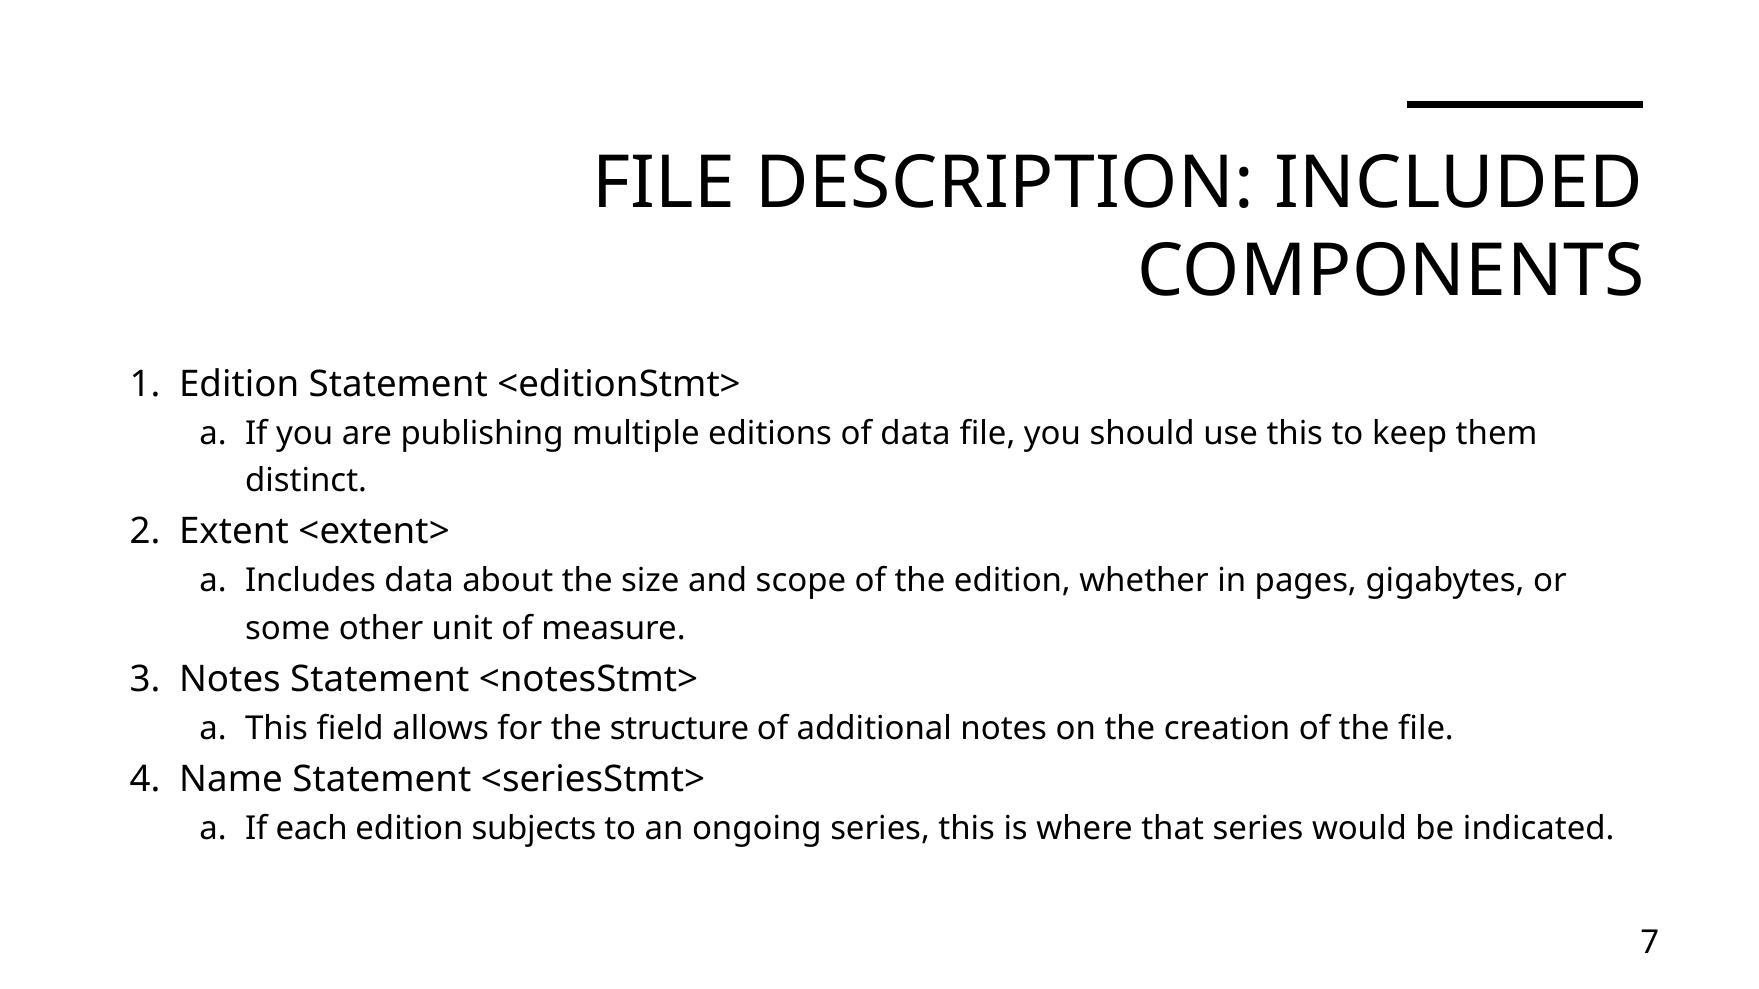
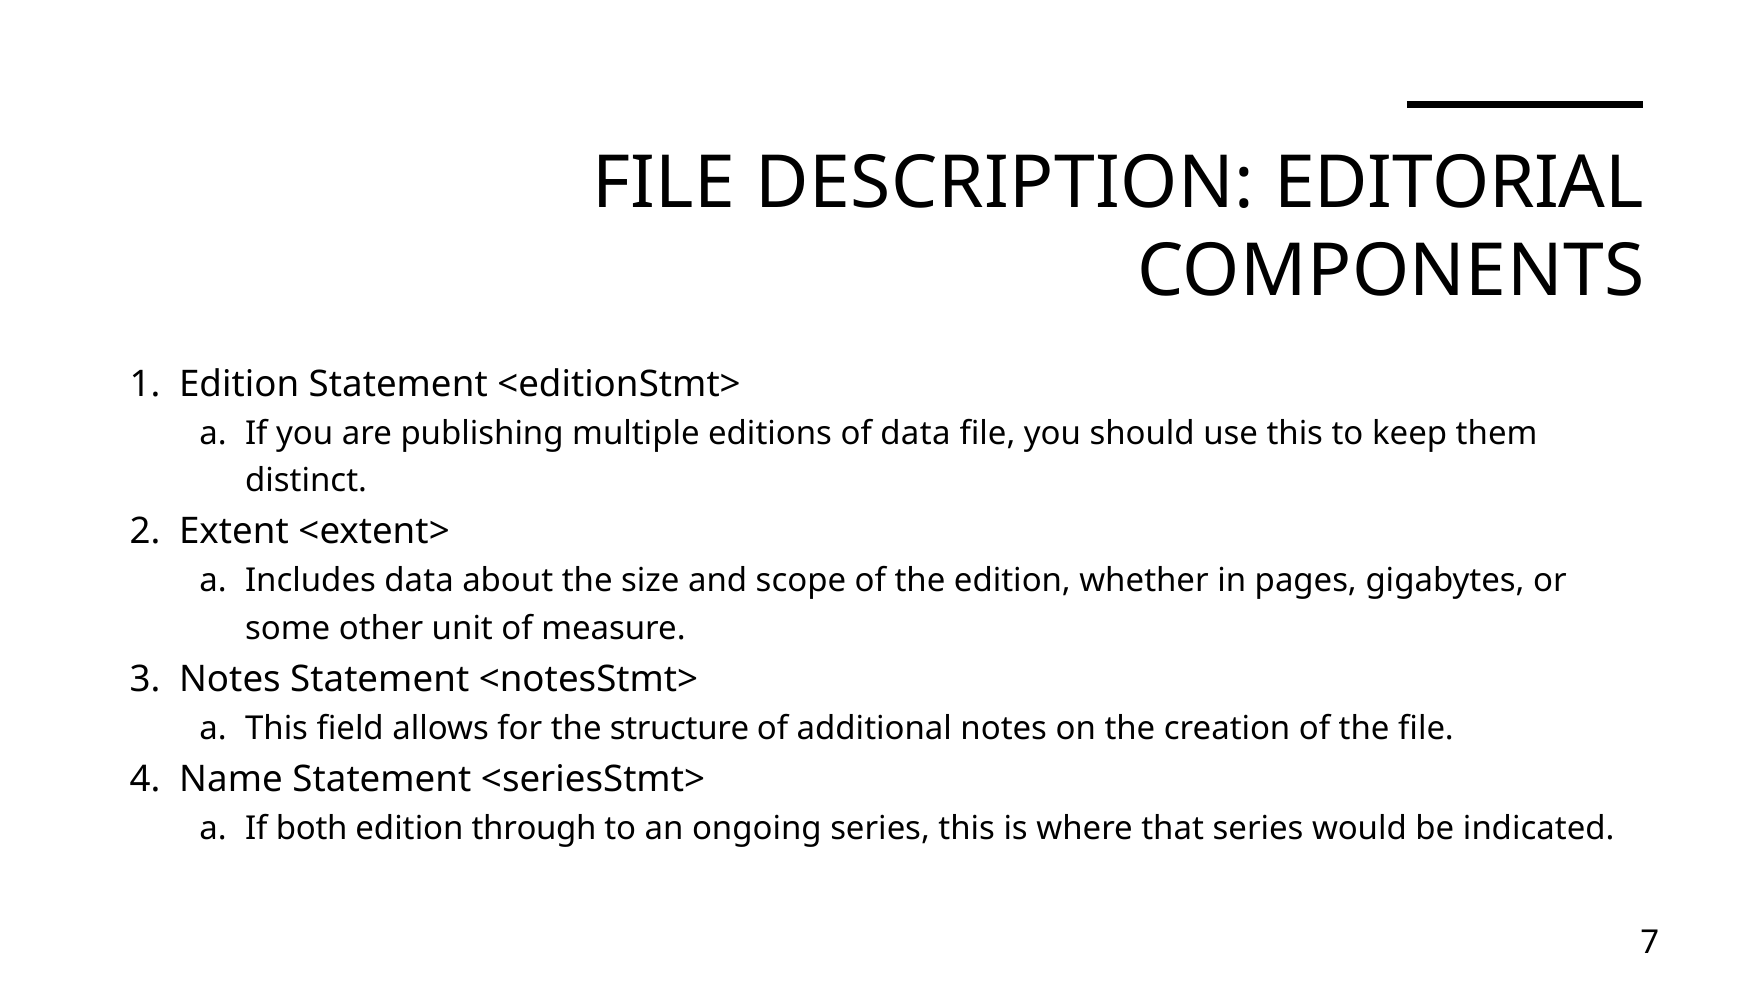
INCLUDED: INCLUDED -> EDITORIAL (1459, 184)
each: each -> both (312, 829)
subjects: subjects -> through (534, 829)
